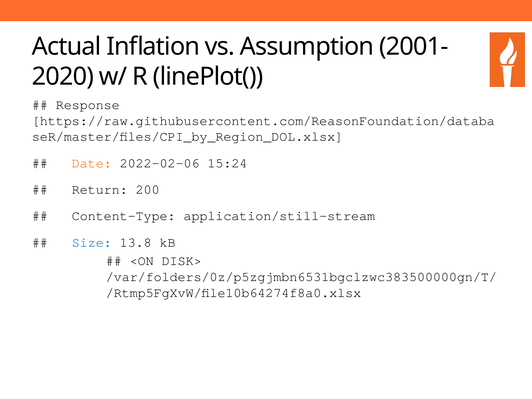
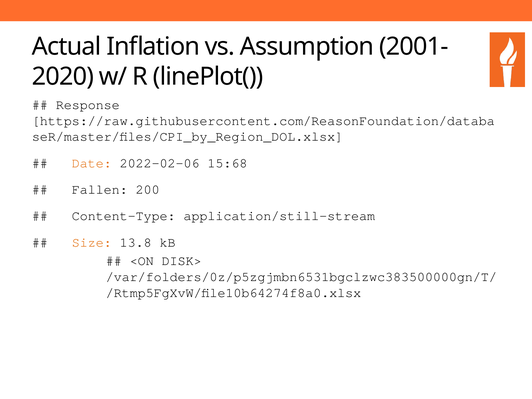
15:24: 15:24 -> 15:68 (227, 163)
Return: Return -> Fallen (100, 189)
Size colour: blue -> orange (92, 242)
